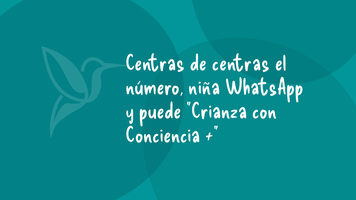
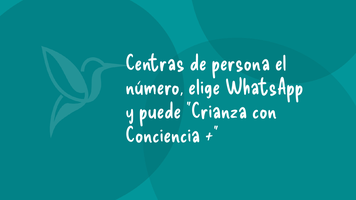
de centras: centras -> persona (241, 63)
niña: niña -> elige (204, 87)
